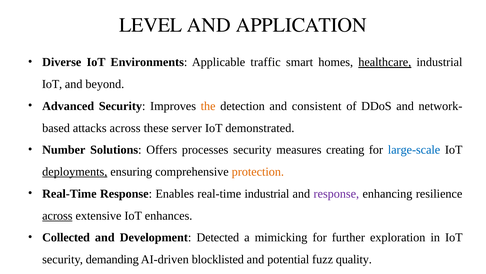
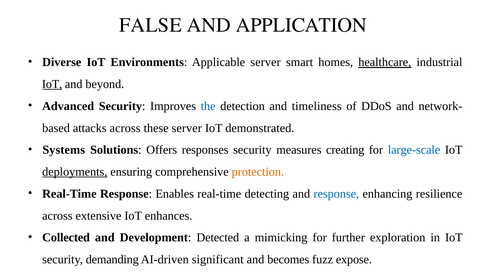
LEVEL: LEVEL -> FALSE (150, 25)
Applicable traffic: traffic -> server (266, 62)
IoT underline: none -> present (52, 84)
the colour: orange -> blue (208, 106)
consistent: consistent -> timeliness (317, 106)
Number: Number -> Systems (64, 150)
processes: processes -> responses (205, 150)
real-time industrial: industrial -> detecting (267, 193)
response colour: purple -> blue (336, 193)
across underline: present -> none (57, 215)
blocklisted: blocklisted -> significant (218, 259)
potential: potential -> becomes (288, 259)
quality: quality -> expose (354, 259)
